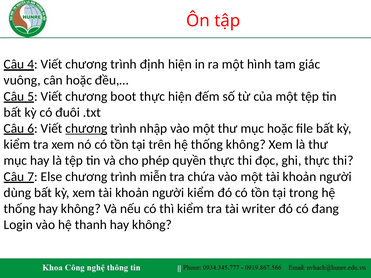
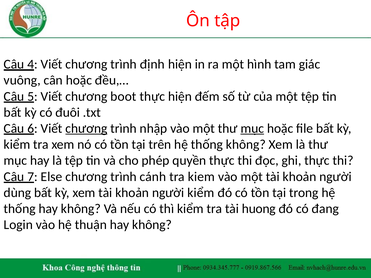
mục underline: none -> present (252, 129)
miễn: miễn -> cánh (153, 177)
chứa: chứa -> kiem (201, 177)
writer: writer -> huong (259, 209)
thanh: thanh -> thuận (91, 225)
